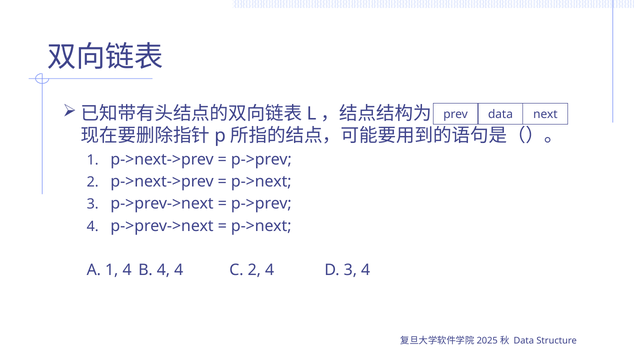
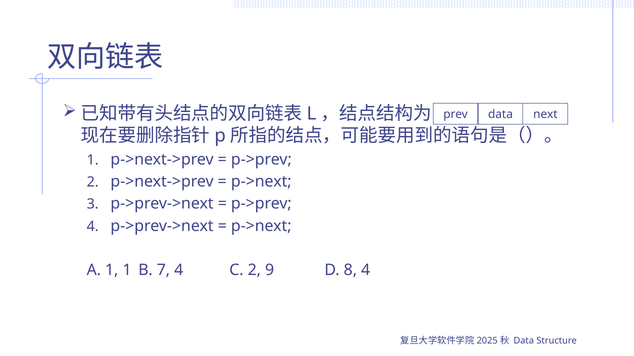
1 4: 4 -> 1 (127, 271)
B 4: 4 -> 7 (163, 271)
2 4: 4 -> 9 (270, 271)
D 3: 3 -> 8 (350, 271)
